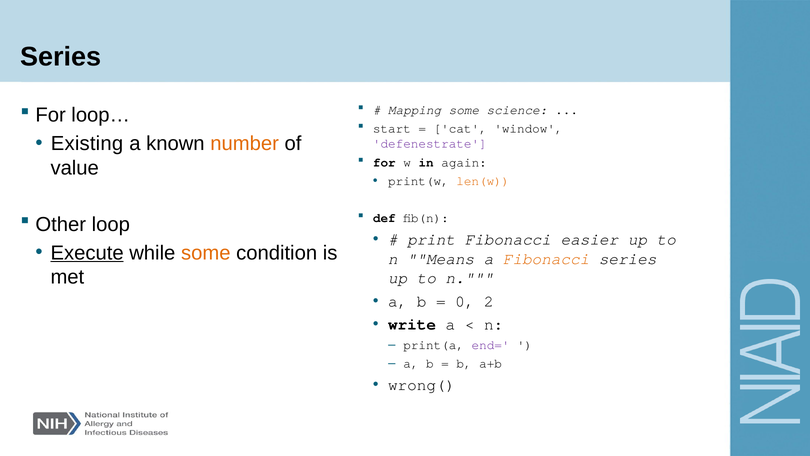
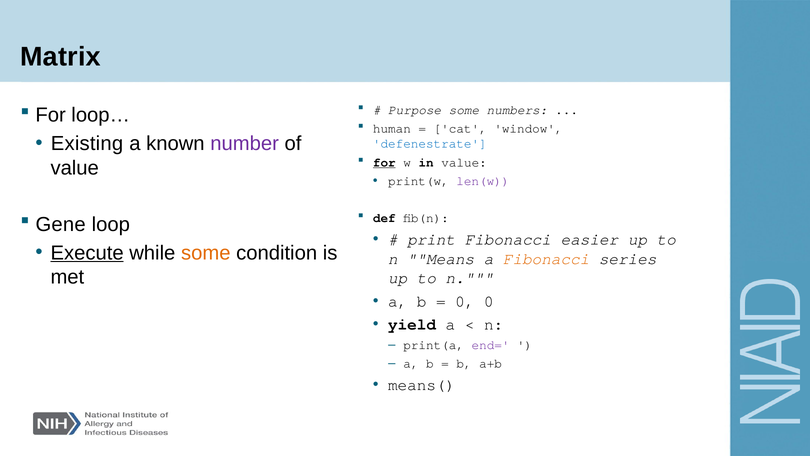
Series: Series -> Matrix (61, 57)
Mapping: Mapping -> Purpose (415, 110)
science: science -> numbers (517, 110)
start: start -> human (392, 128)
number colour: orange -> purple (245, 143)
defenestrate colour: purple -> blue (430, 144)
for underline: none -> present (384, 162)
in again: again -> value (464, 162)
len(w colour: orange -> purple (483, 181)
Other: Other -> Gene (61, 224)
0 2: 2 -> 0 (489, 301)
write: write -> yield (412, 324)
wrong(: wrong( -> means( (422, 385)
